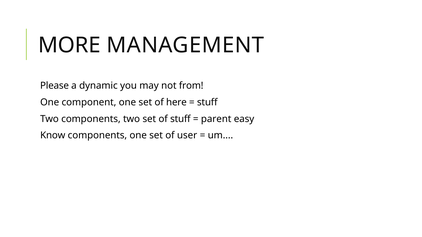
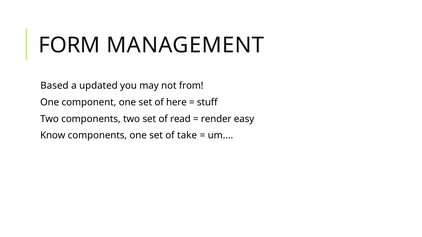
MORE: MORE -> FORM (69, 45)
Please: Please -> Based (54, 86)
dynamic: dynamic -> updated (98, 86)
of stuff: stuff -> read (180, 119)
parent: parent -> render (216, 119)
user: user -> take (187, 136)
